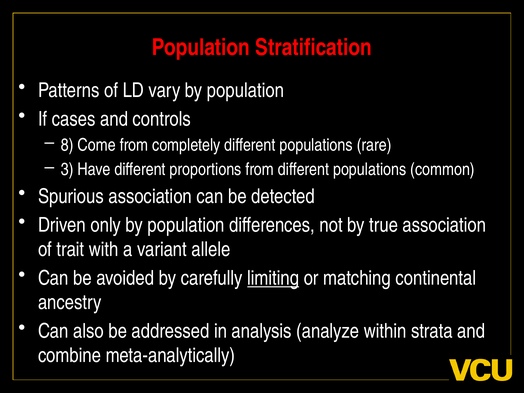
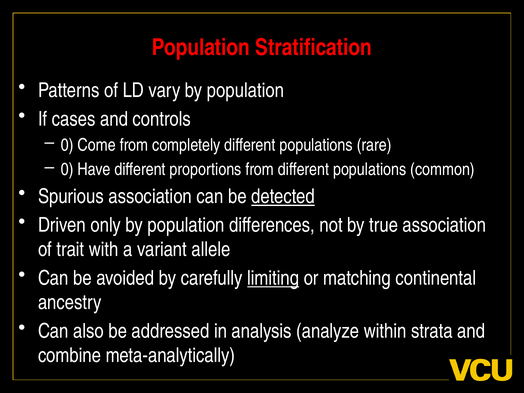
8: 8 -> 0 (67, 145)
3: 3 -> 0 (67, 170)
detected underline: none -> present (283, 196)
